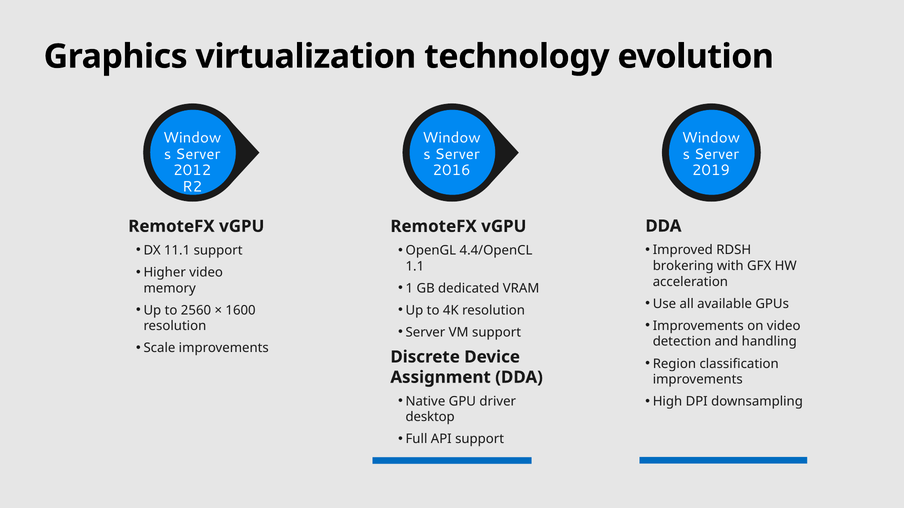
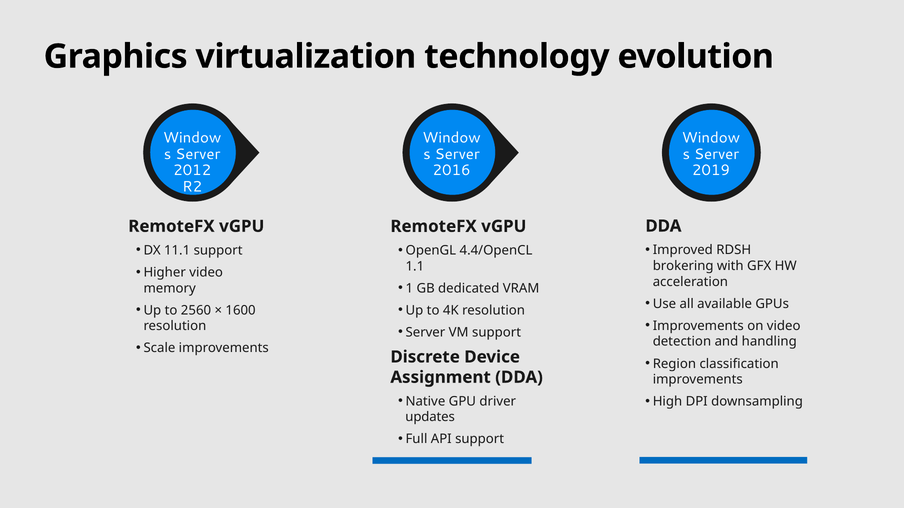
desktop: desktop -> updates (430, 417)
